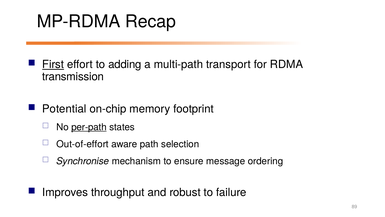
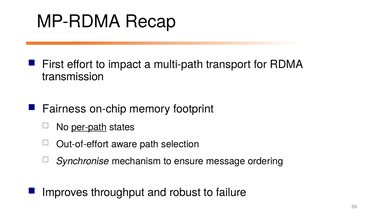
First underline: present -> none (53, 64)
adding: adding -> impact (125, 64)
Potential: Potential -> Fairness (64, 109)
